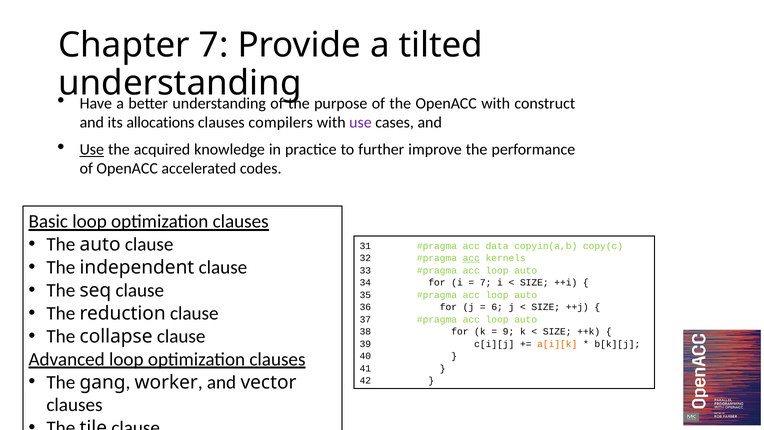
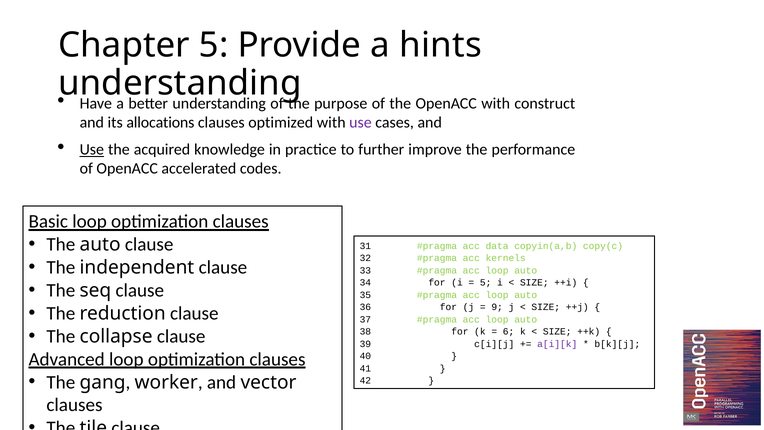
Chapter 7: 7 -> 5 (214, 45)
tilted: tilted -> hints (441, 45)
compilers: compilers -> optimized (281, 122)
acc underline: present -> none (471, 258)
7: 7 -> 5 (486, 283)
6: 6 -> 9 (497, 307)
9: 9 -> 6 (509, 332)
a[i][k colour: orange -> purple (557, 344)
